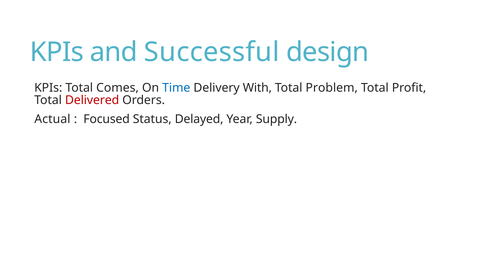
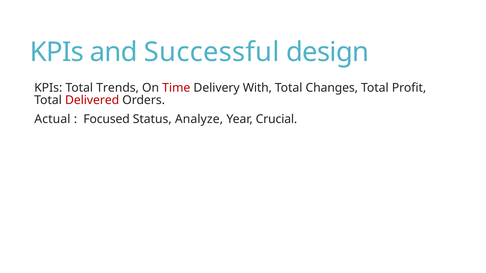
Comes: Comes -> Trends (118, 88)
Time colour: blue -> red (176, 88)
Problem: Problem -> Changes (332, 88)
Delayed: Delayed -> Analyze (199, 119)
Supply: Supply -> Crucial (276, 119)
